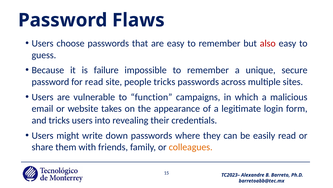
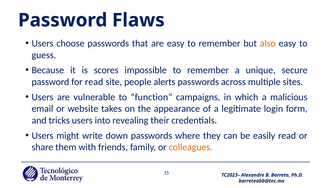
also colour: red -> orange (268, 43)
failure: failure -> scores (106, 70)
people tricks: tricks -> alerts (165, 82)
